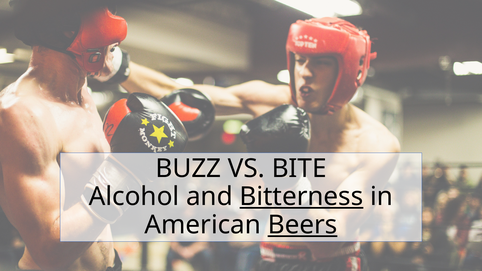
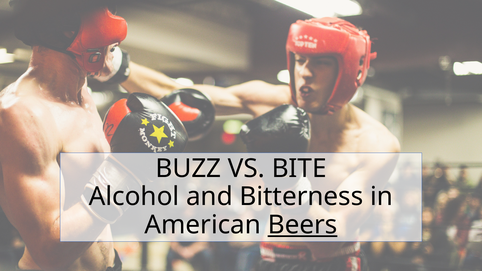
Bitterness underline: present -> none (301, 197)
